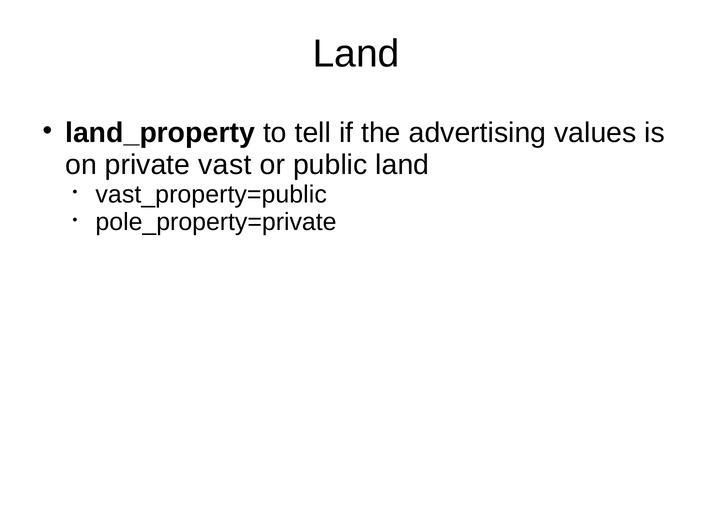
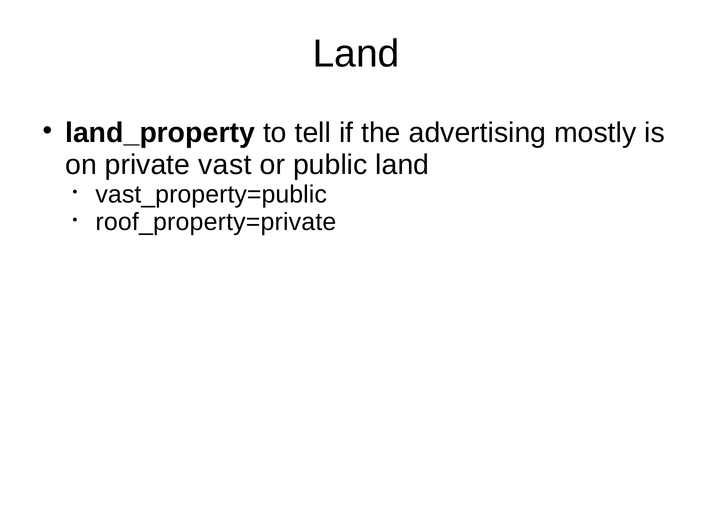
values: values -> mostly (595, 133)
pole_property=private: pole_property=private -> roof_property=private (216, 222)
